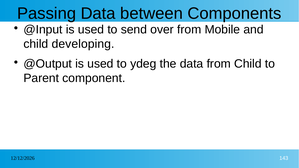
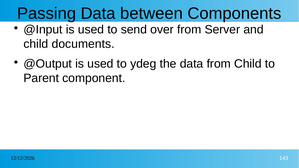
Mobile: Mobile -> Server (222, 29)
developing: developing -> documents (83, 44)
